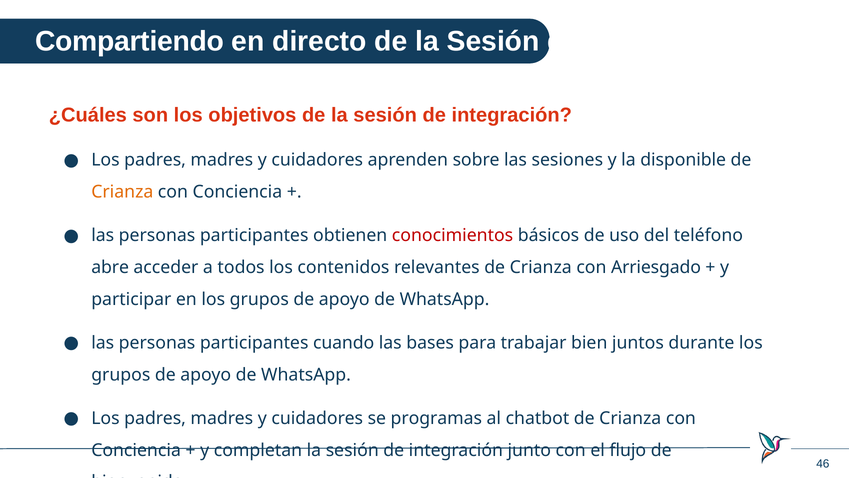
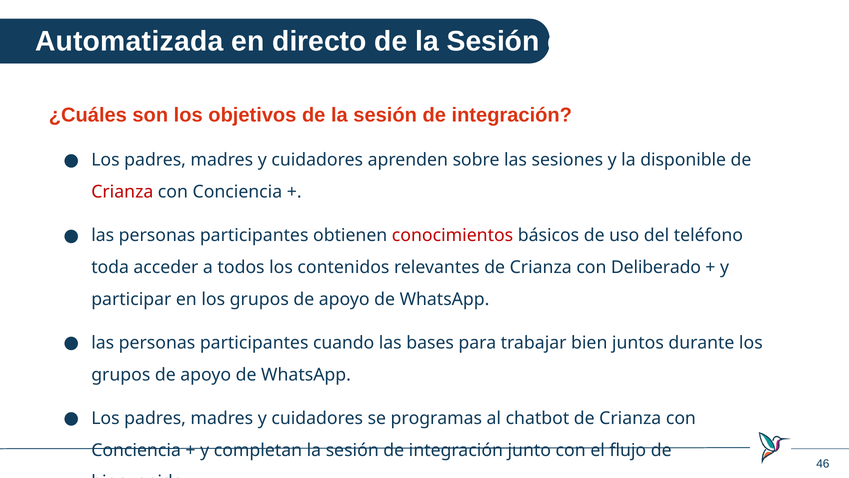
Compartiendo: Compartiendo -> Automatizada (129, 42)
Crianza colour: orange -> red (122, 192)
abre: abre -> toda (110, 267)
Arriesgado: Arriesgado -> Deliberado (656, 267)
